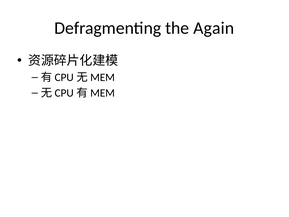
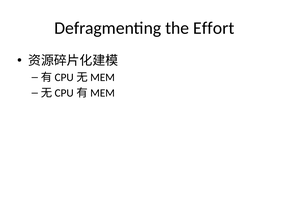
Again: Again -> Effort (214, 28)
